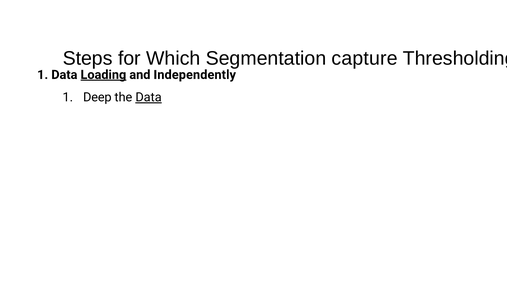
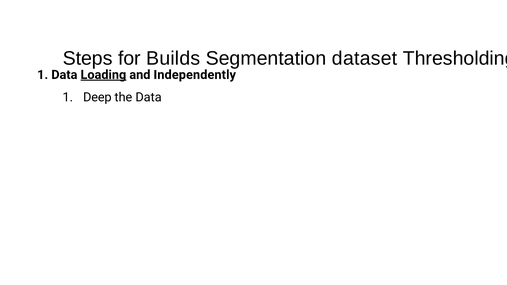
Which: Which -> Builds (173, 58)
capture: capture -> dataset (365, 58)
Data underline: present -> none (149, 97)
